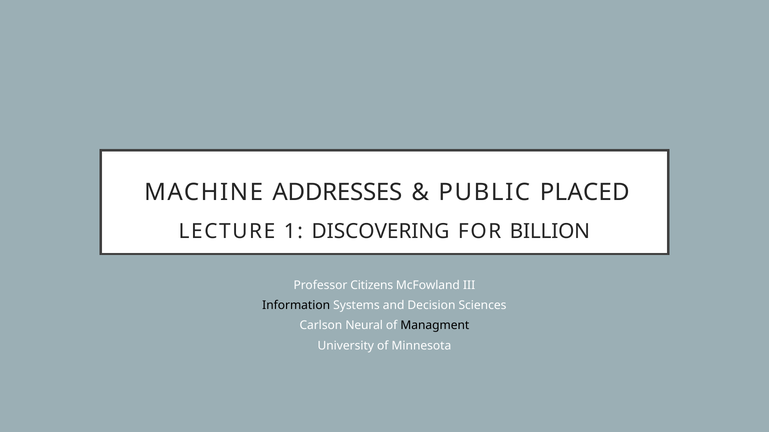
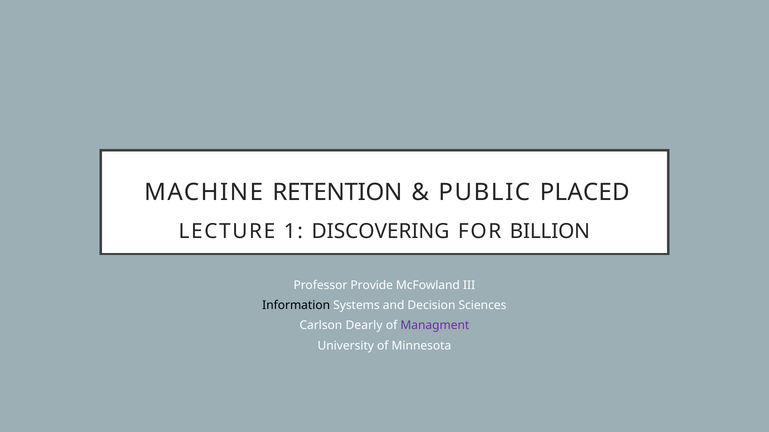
ADDRESSES: ADDRESSES -> RETENTION (337, 193)
Citizens: Citizens -> Provide (372, 285)
Neural: Neural -> Dearly (364, 326)
Managment colour: black -> purple (435, 326)
